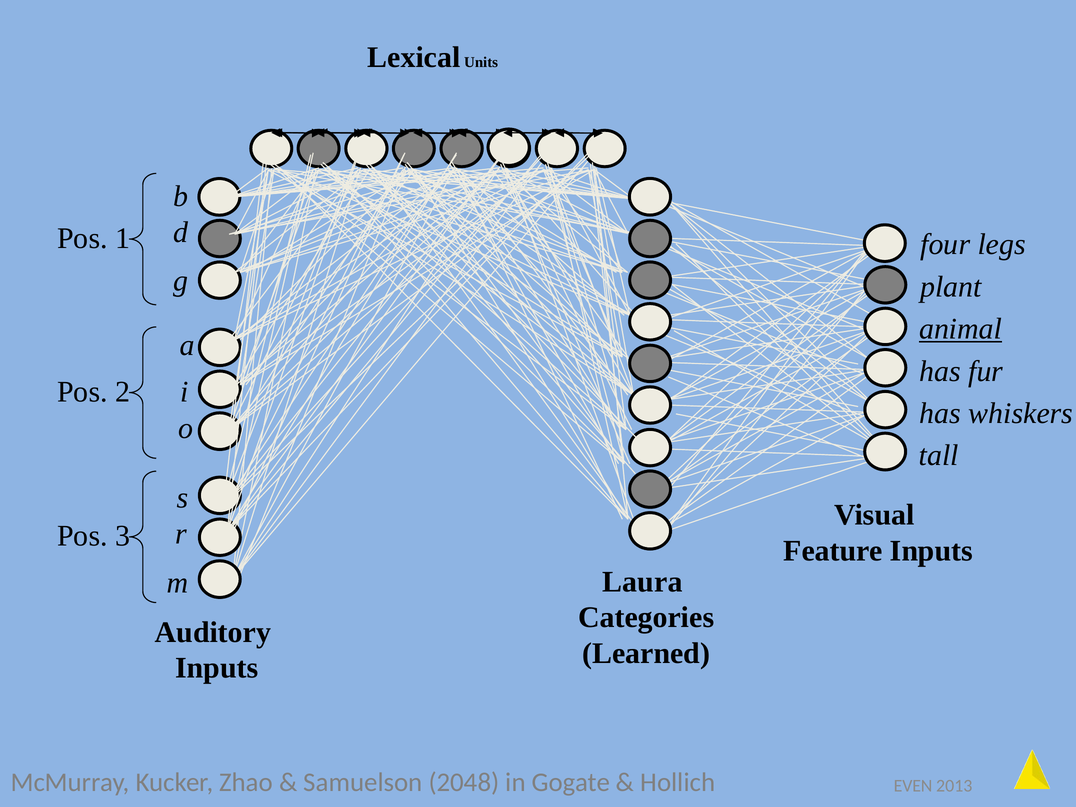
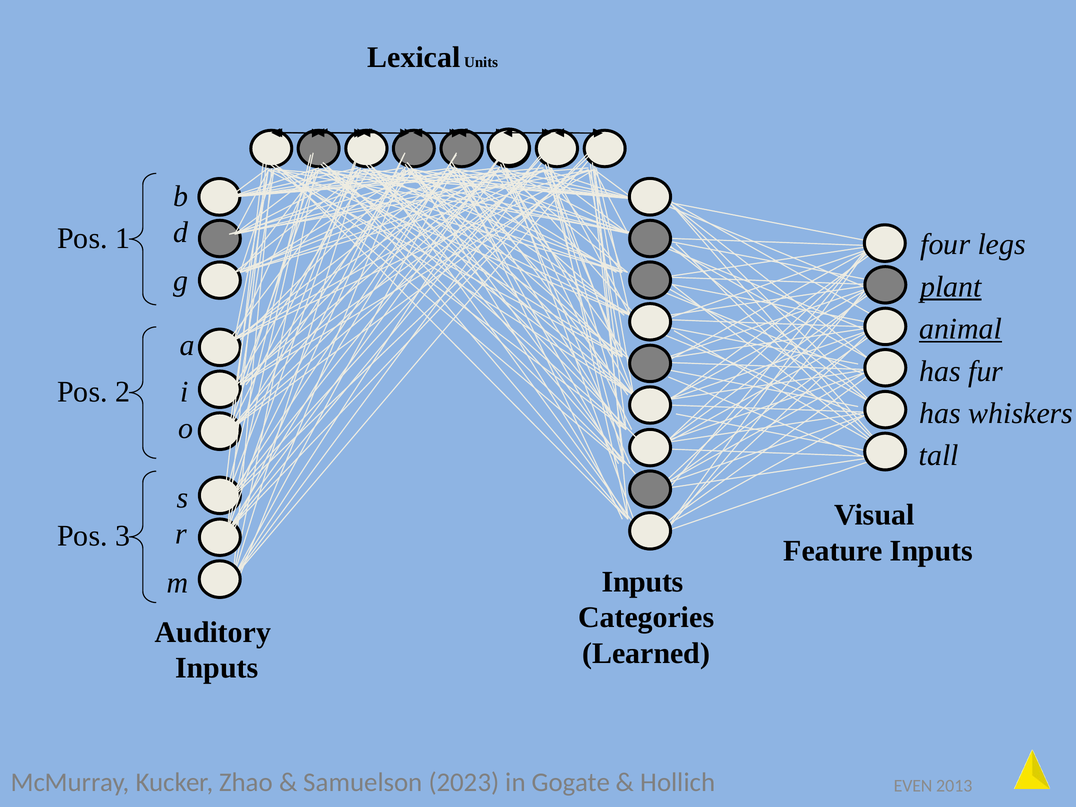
plant underline: none -> present (951, 287)
Laura: Laura -> Inputs (643, 582)
2048: 2048 -> 2023 (464, 783)
